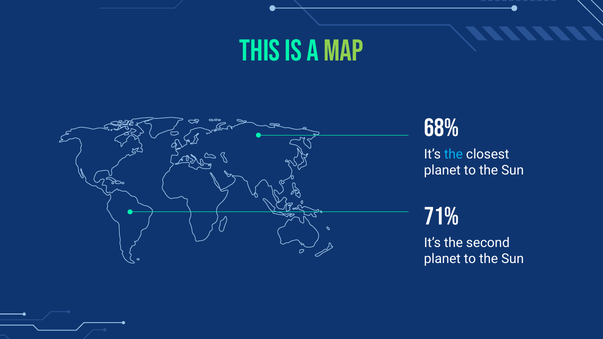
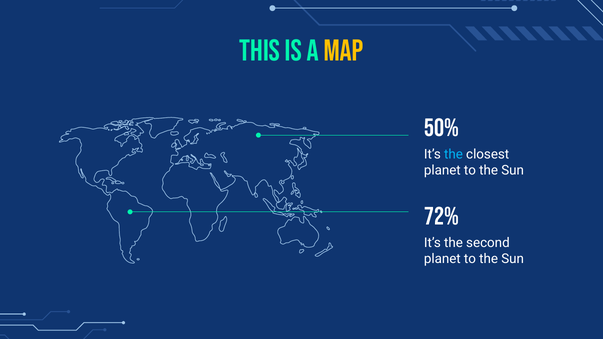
MAP colour: light green -> yellow (343, 51)
68%: 68% -> 50% (441, 128)
71%: 71% -> 72% (441, 217)
